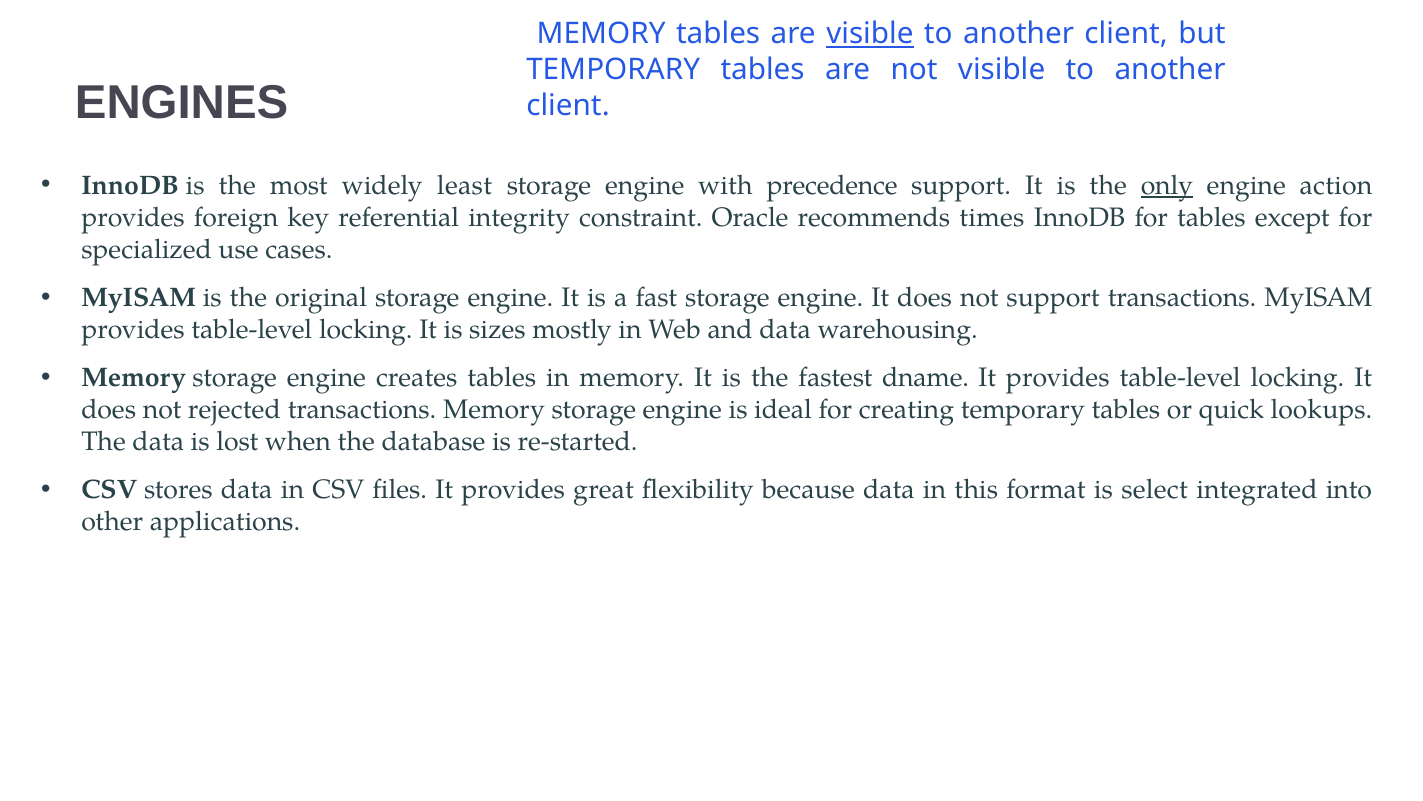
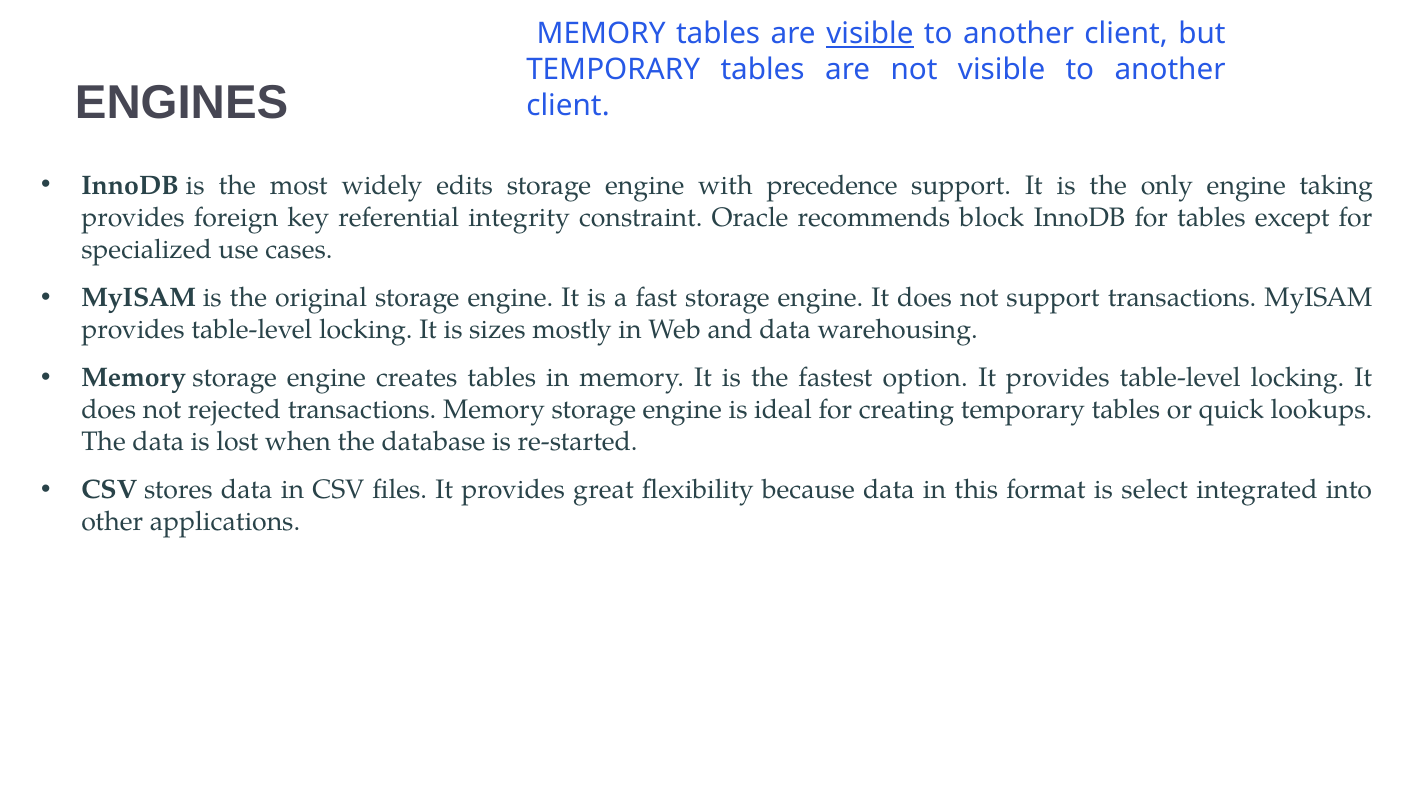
least: least -> edits (465, 185)
only underline: present -> none (1167, 185)
action: action -> taking (1336, 185)
times: times -> block (992, 218)
dname: dname -> option (925, 378)
